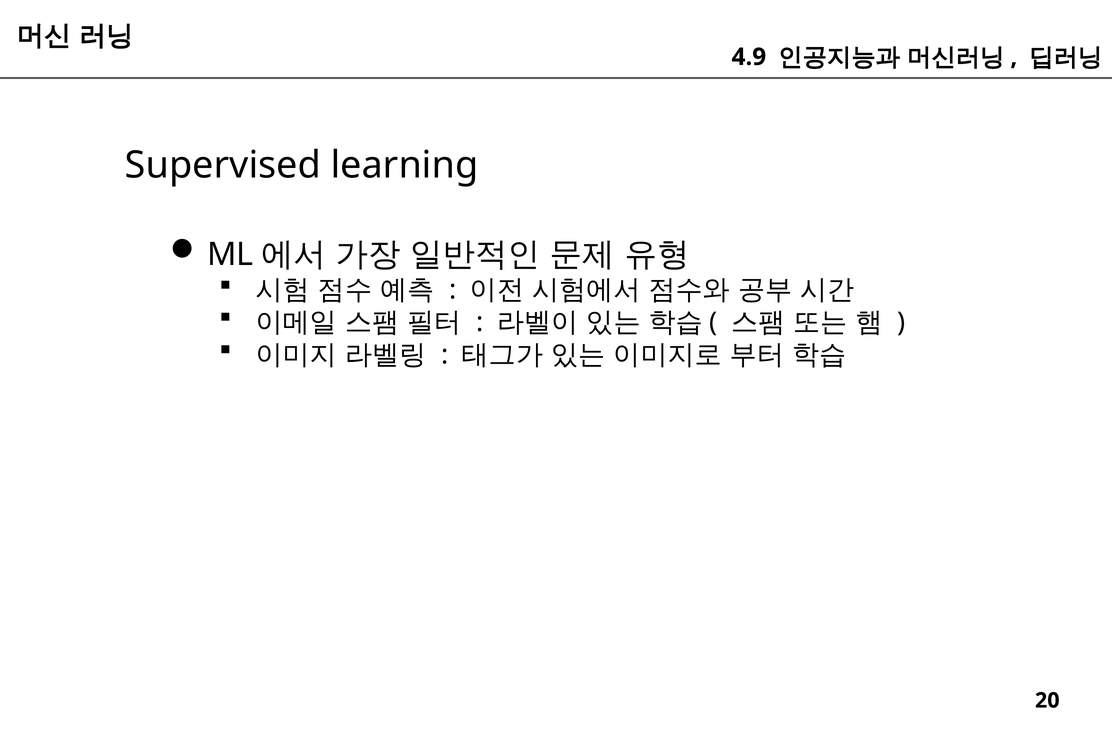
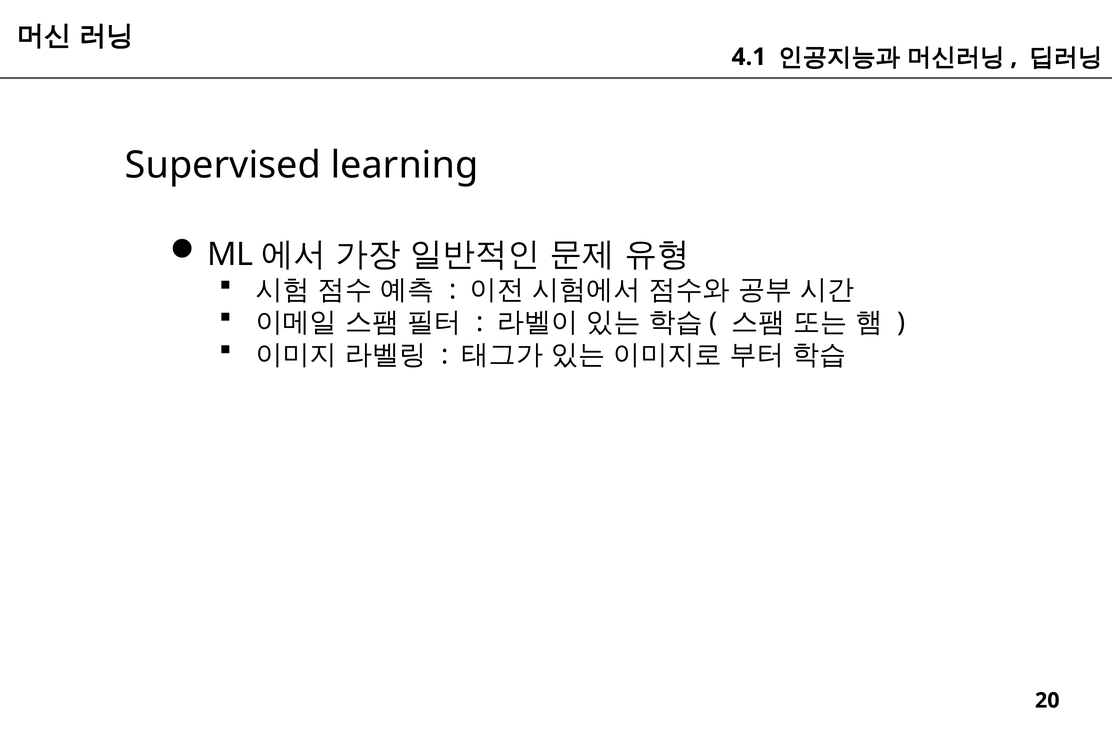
4.9: 4.9 -> 4.1 (749, 57)
